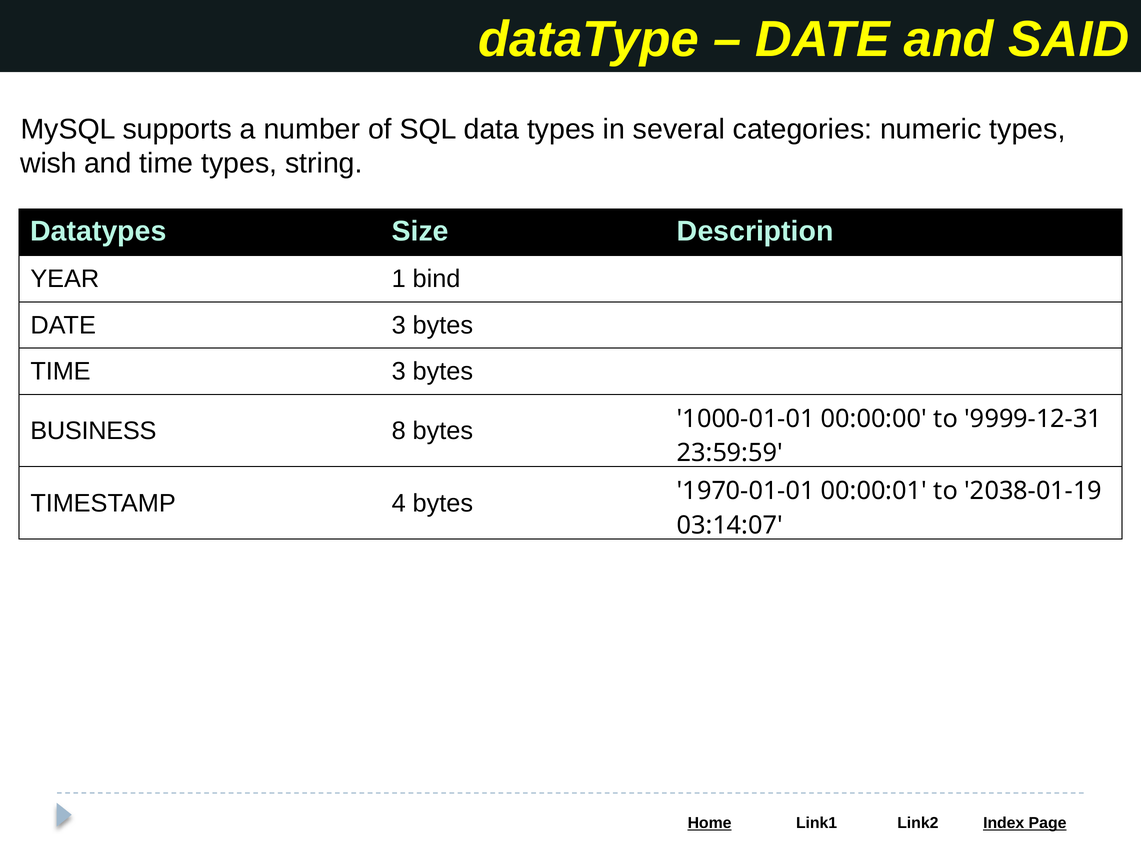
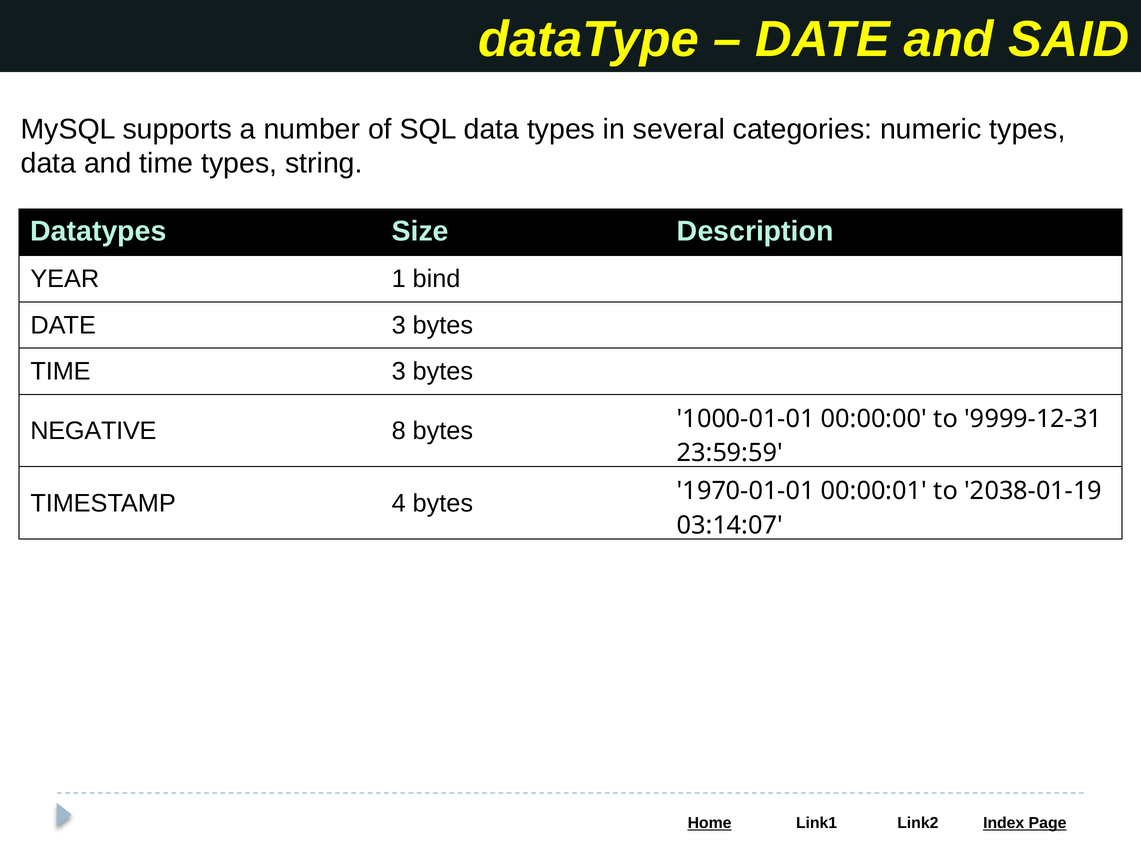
wish: wish -> data (48, 163)
BUSINESS: BUSINESS -> NEGATIVE (93, 431)
